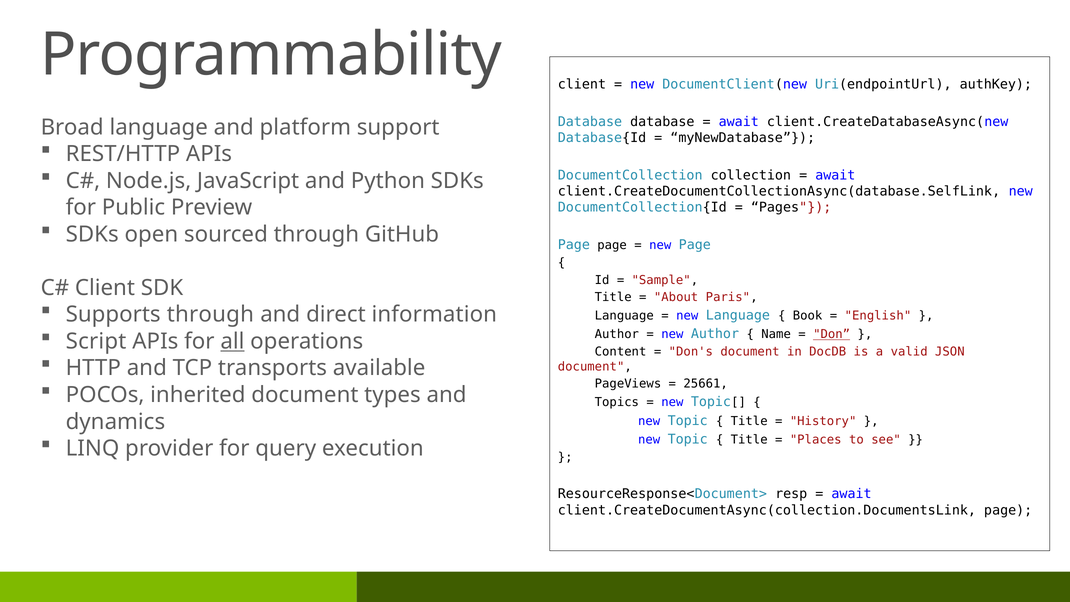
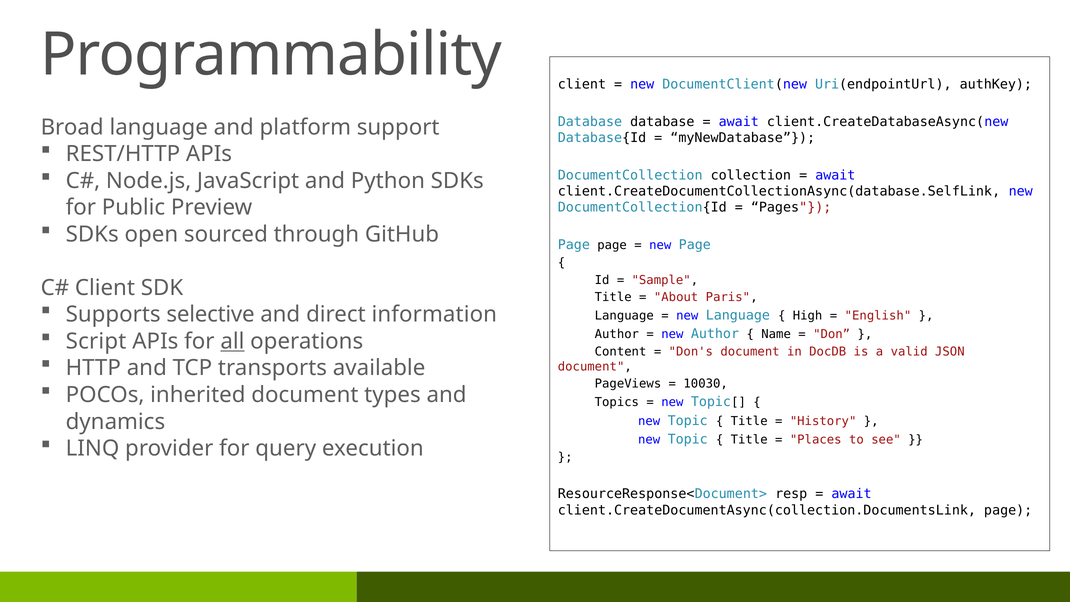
Supports through: through -> selective (211, 315)
Book: Book -> High (808, 316)
Don underline: present -> none (832, 334)
25661: 25661 -> 10030 (706, 384)
